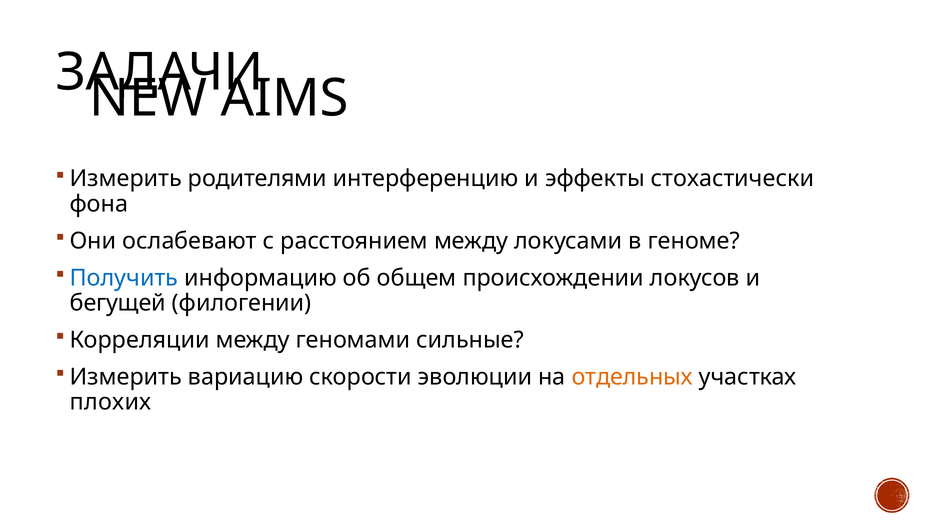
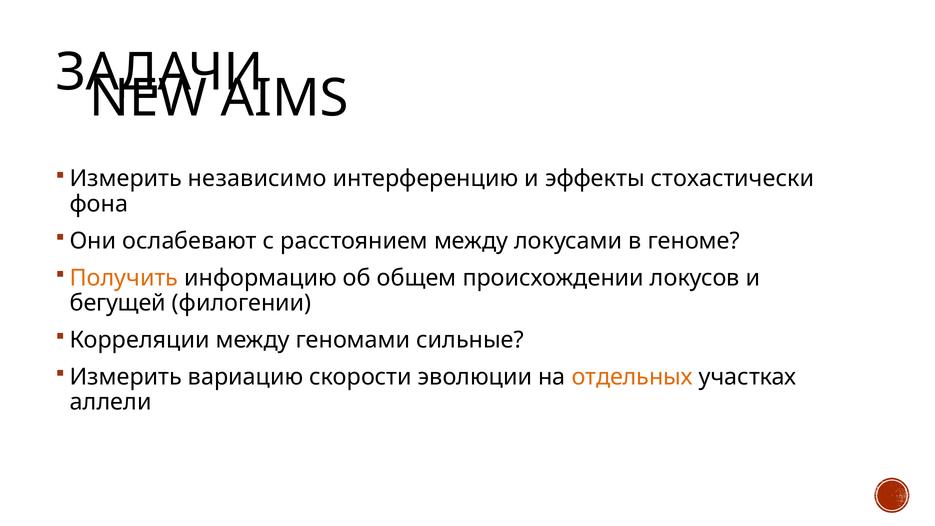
родителями: родителями -> независимо (257, 179)
Получить colour: blue -> orange (124, 278)
плохих: плохих -> аллели (111, 402)
